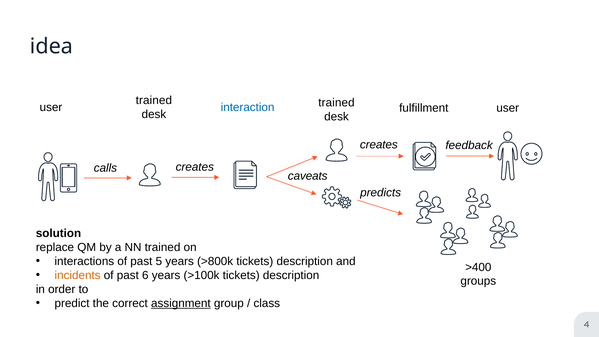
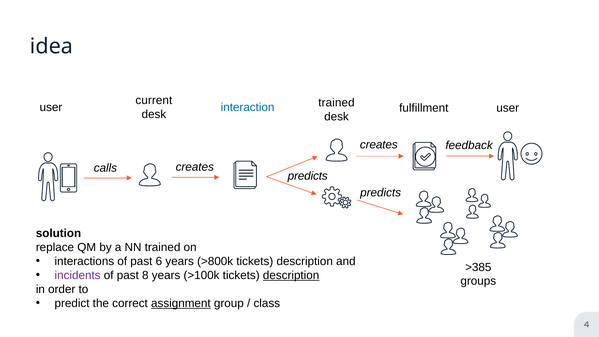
trained: trained -> current (154, 100)
caveats: caveats -> predicts (308, 176)
5: 5 -> 6 (159, 261)
>400: >400 -> >385 (478, 267)
incidents colour: orange -> purple (78, 275)
6: 6 -> 8 (145, 275)
description underline: none -> present (291, 275)
